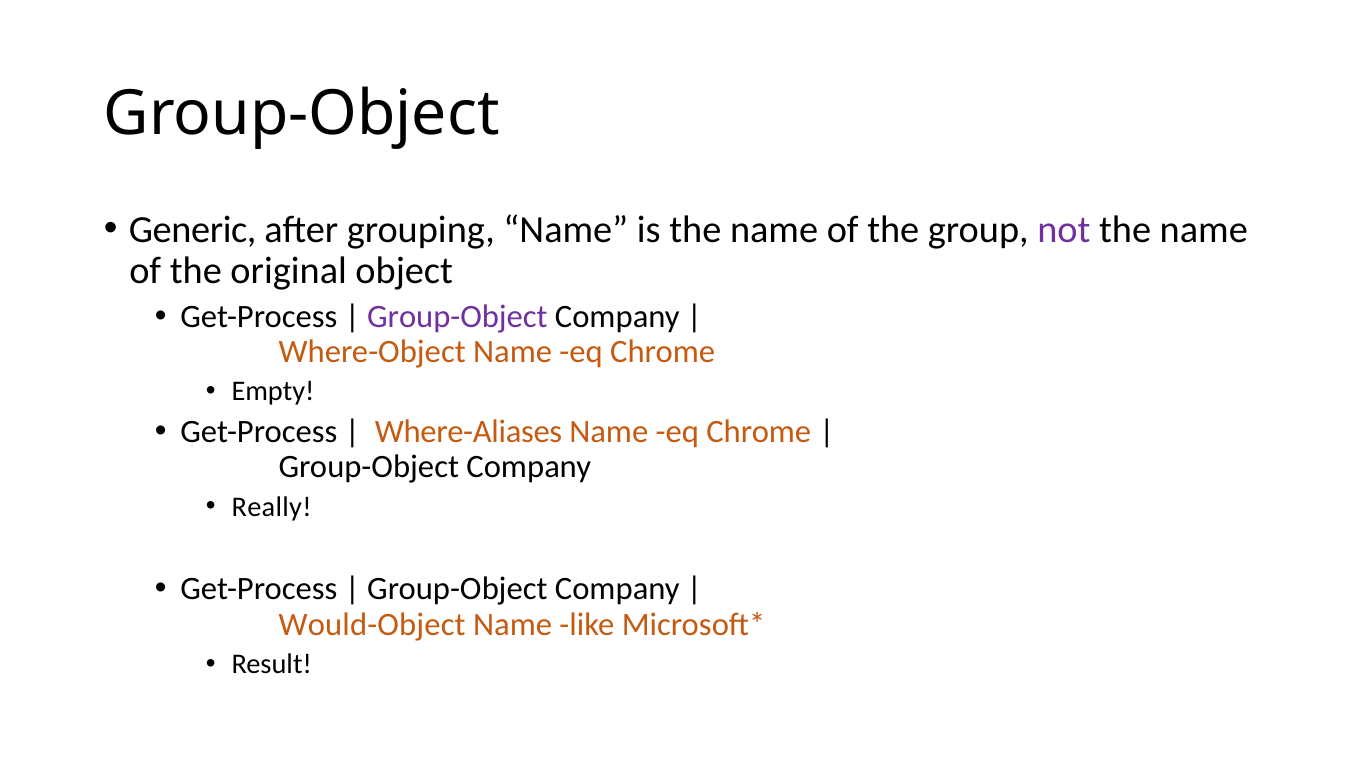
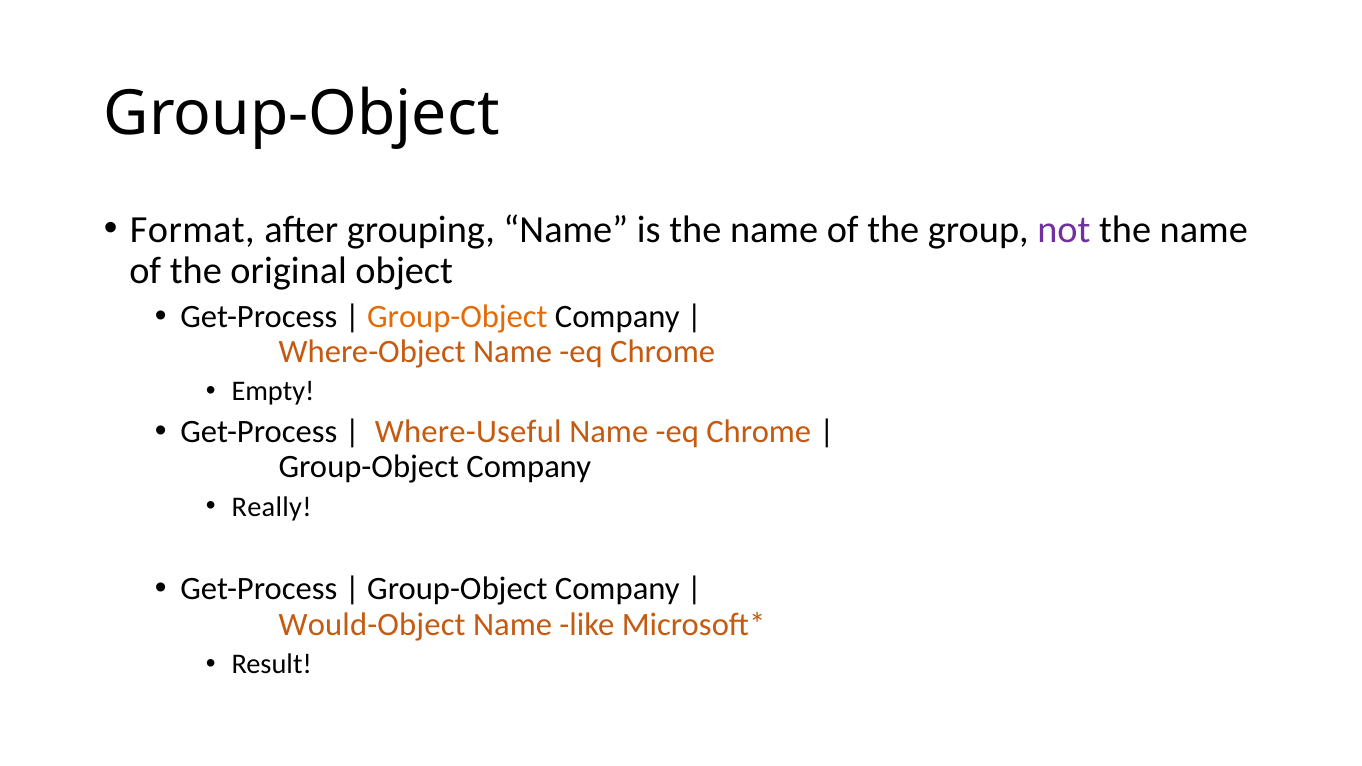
Generic: Generic -> Format (192, 230)
Group-Object colour: purple -> orange (457, 316)
Where-Aliases: Where-Aliases -> Where-Useful (468, 432)
